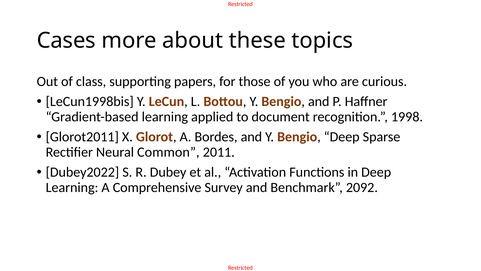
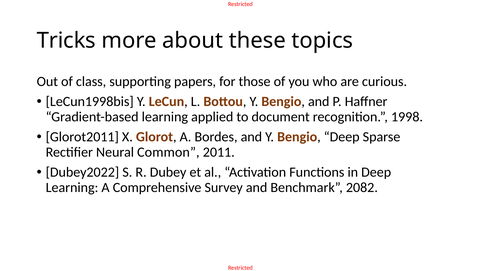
Cases: Cases -> Tricks (66, 40)
2092: 2092 -> 2082 (362, 187)
